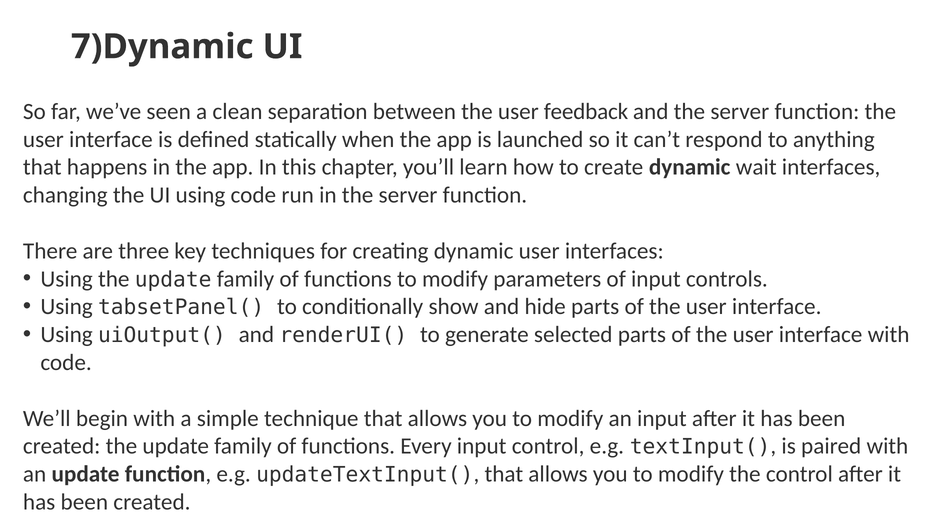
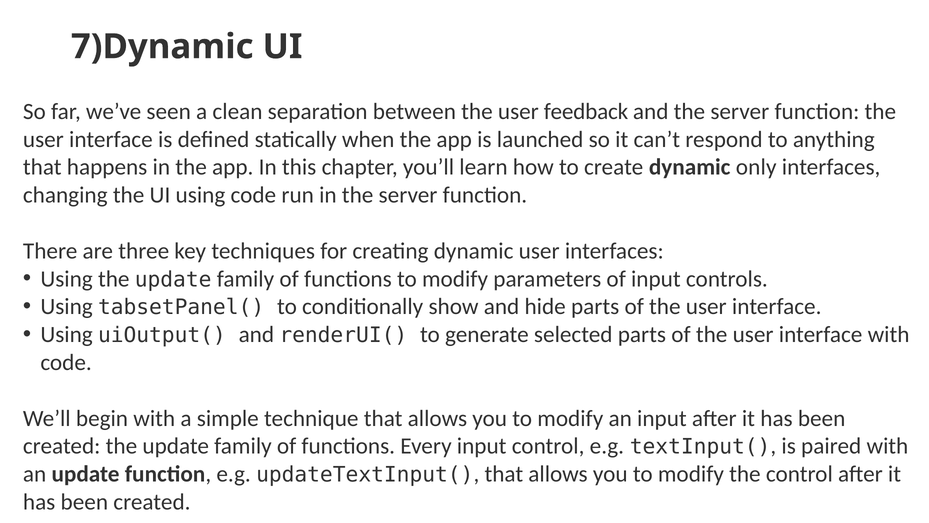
wait: wait -> only (756, 167)
